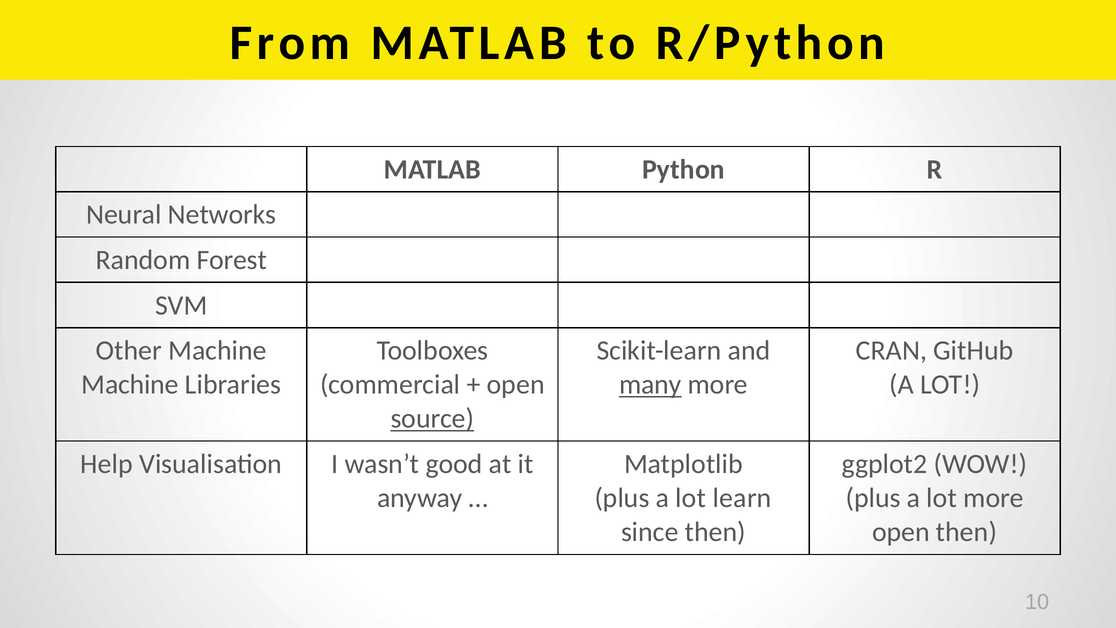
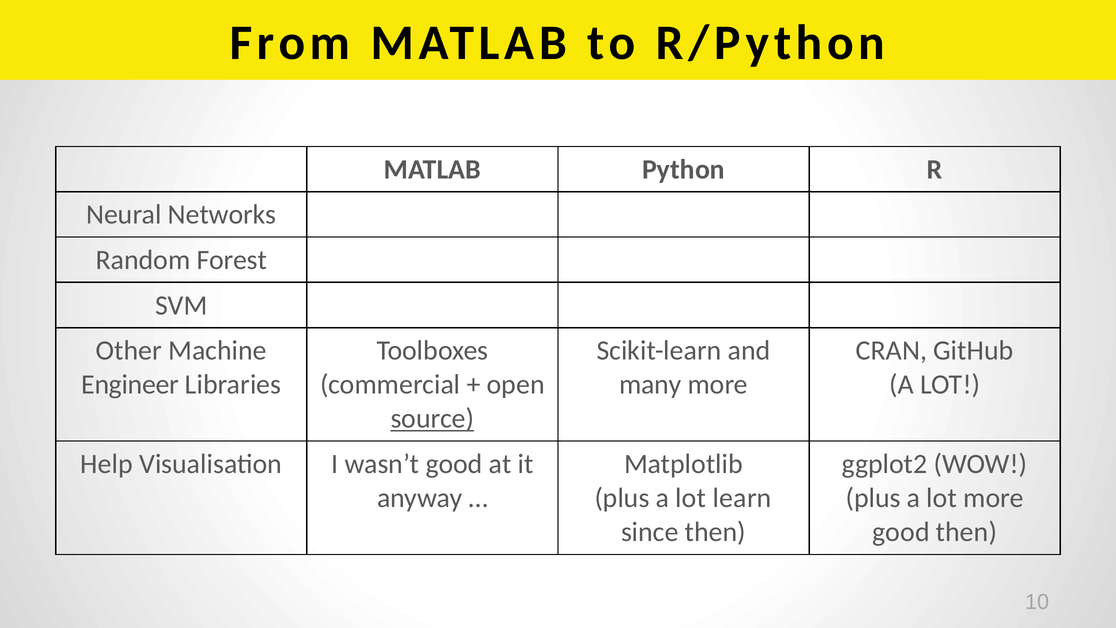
Machine: Machine -> Engineer (130, 385)
many underline: present -> none (650, 385)
open: open -> good (901, 532)
